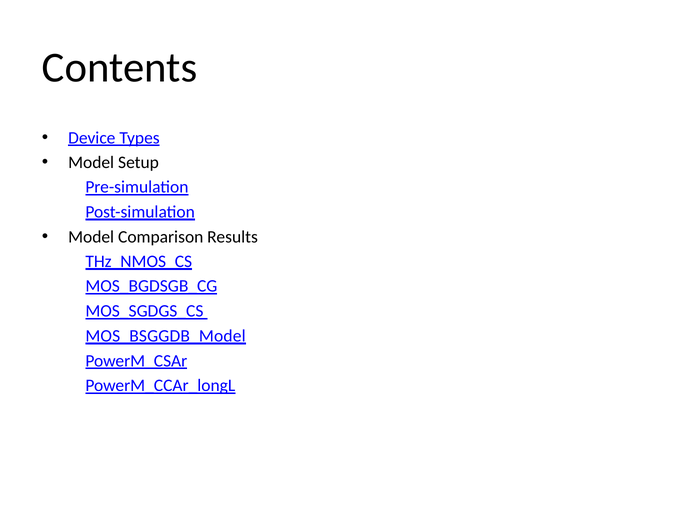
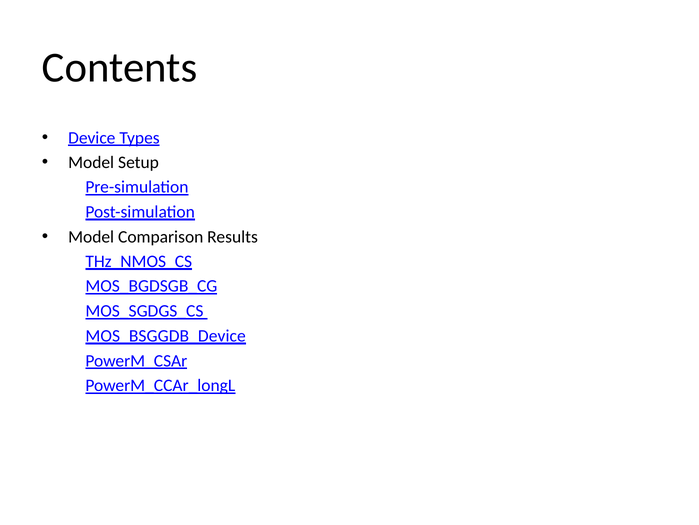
MOS_BSGGDB_Model: MOS_BSGGDB_Model -> MOS_BSGGDB_Device (166, 335)
